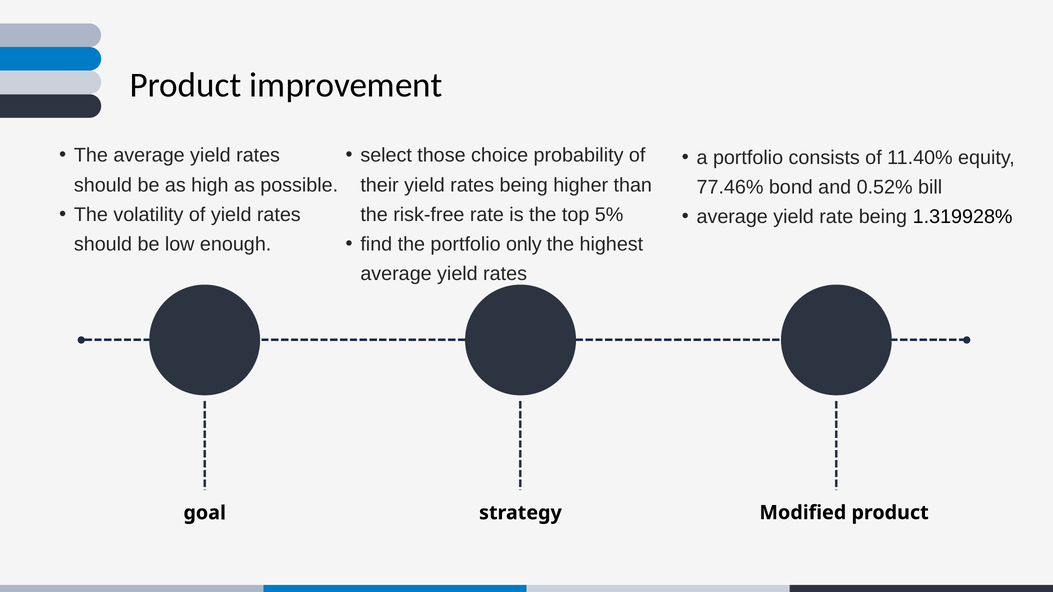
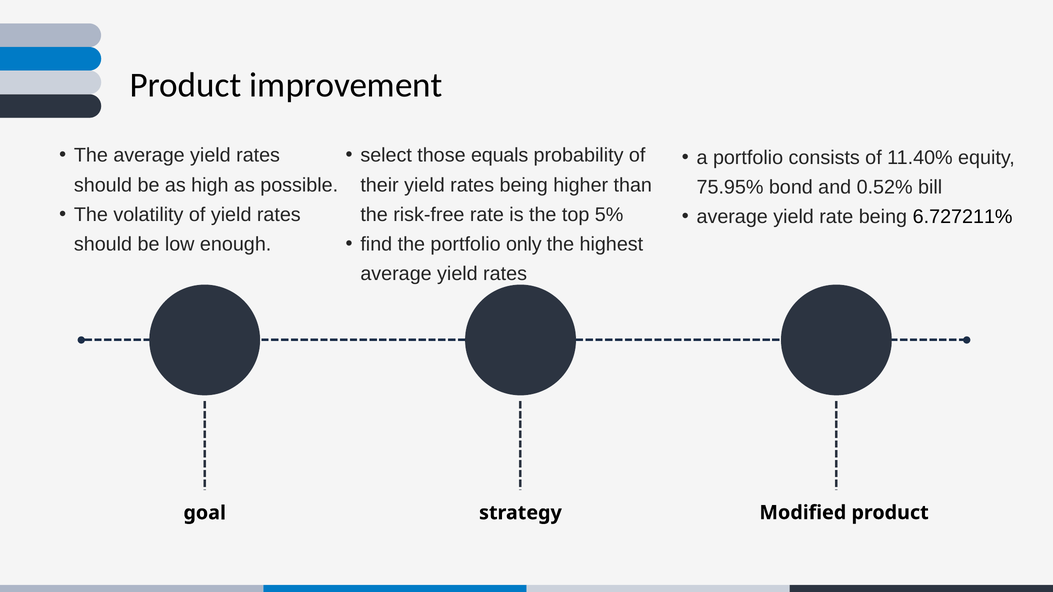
choice: choice -> equals (500, 156)
77.46%: 77.46% -> 75.95% (730, 187)
1.319928%: 1.319928% -> 6.727211% (963, 217)
